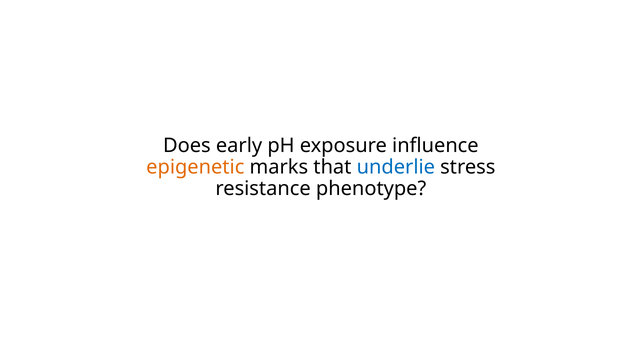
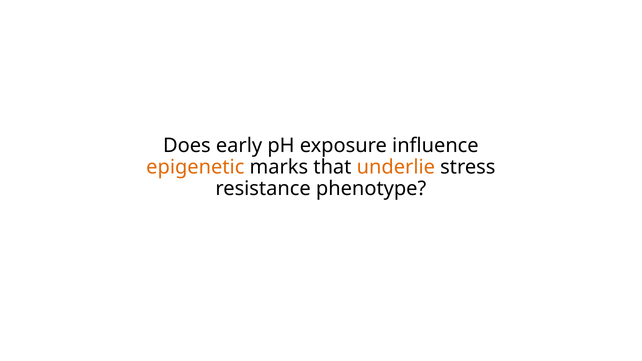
underlie colour: blue -> orange (396, 167)
